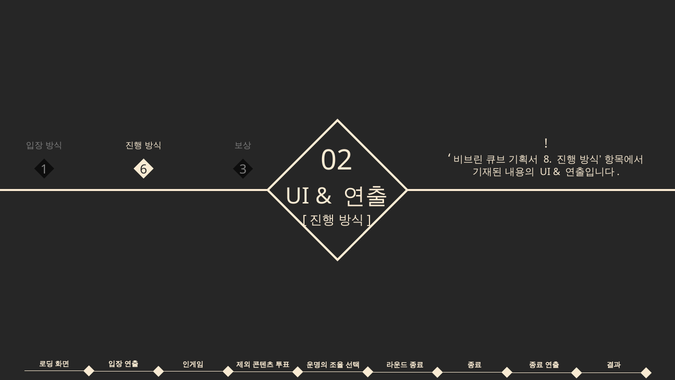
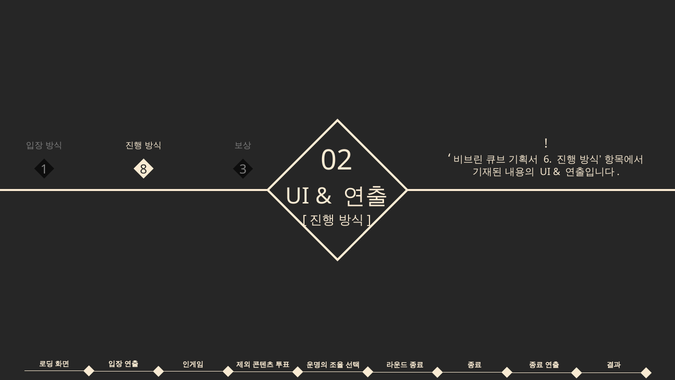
8: 8 -> 6 (548, 159)
6: 6 -> 8 (144, 169)
